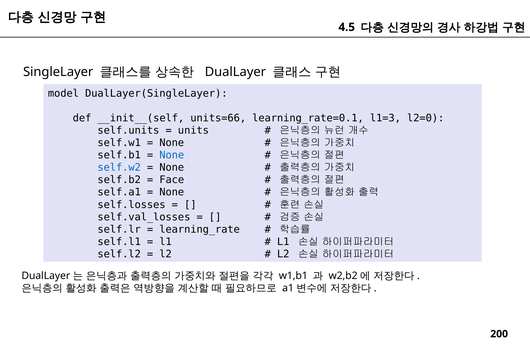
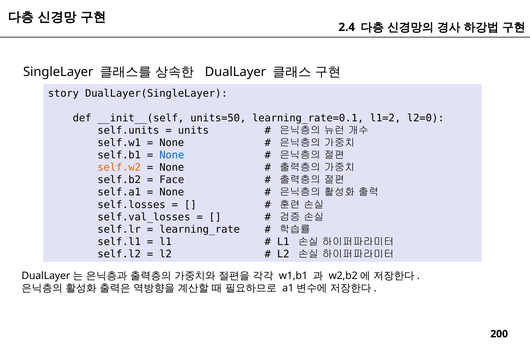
4.5: 4.5 -> 2.4 (347, 27)
model: model -> story (63, 93)
units=66: units=66 -> units=50 (218, 118)
l1=3: l1=3 -> l1=2 (385, 118)
self.w2 colour: blue -> orange (119, 168)
